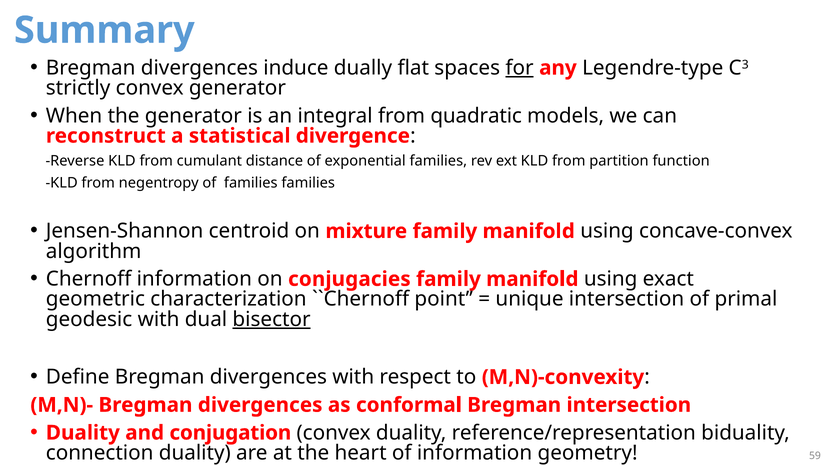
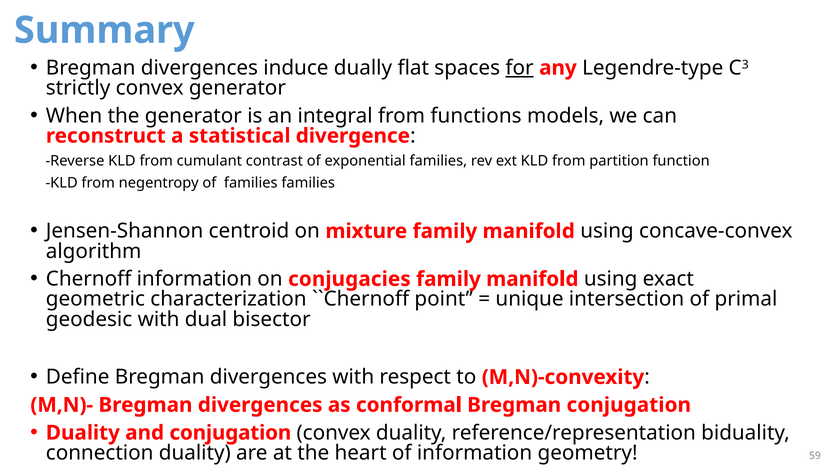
quadratic: quadratic -> functions (476, 116)
distance: distance -> contrast (274, 161)
bisector underline: present -> none (272, 319)
Bregman intersection: intersection -> conjugation (629, 405)
